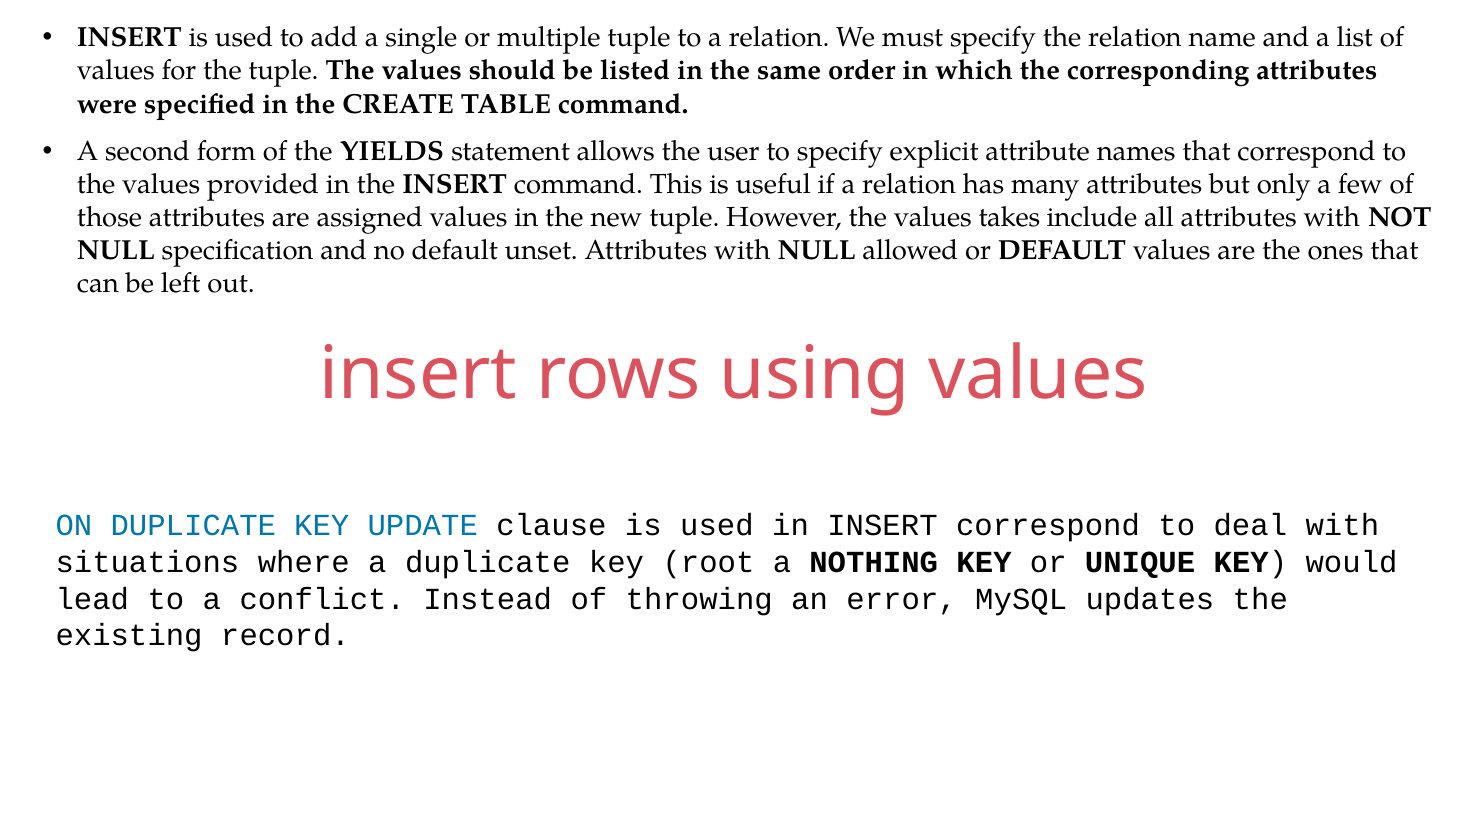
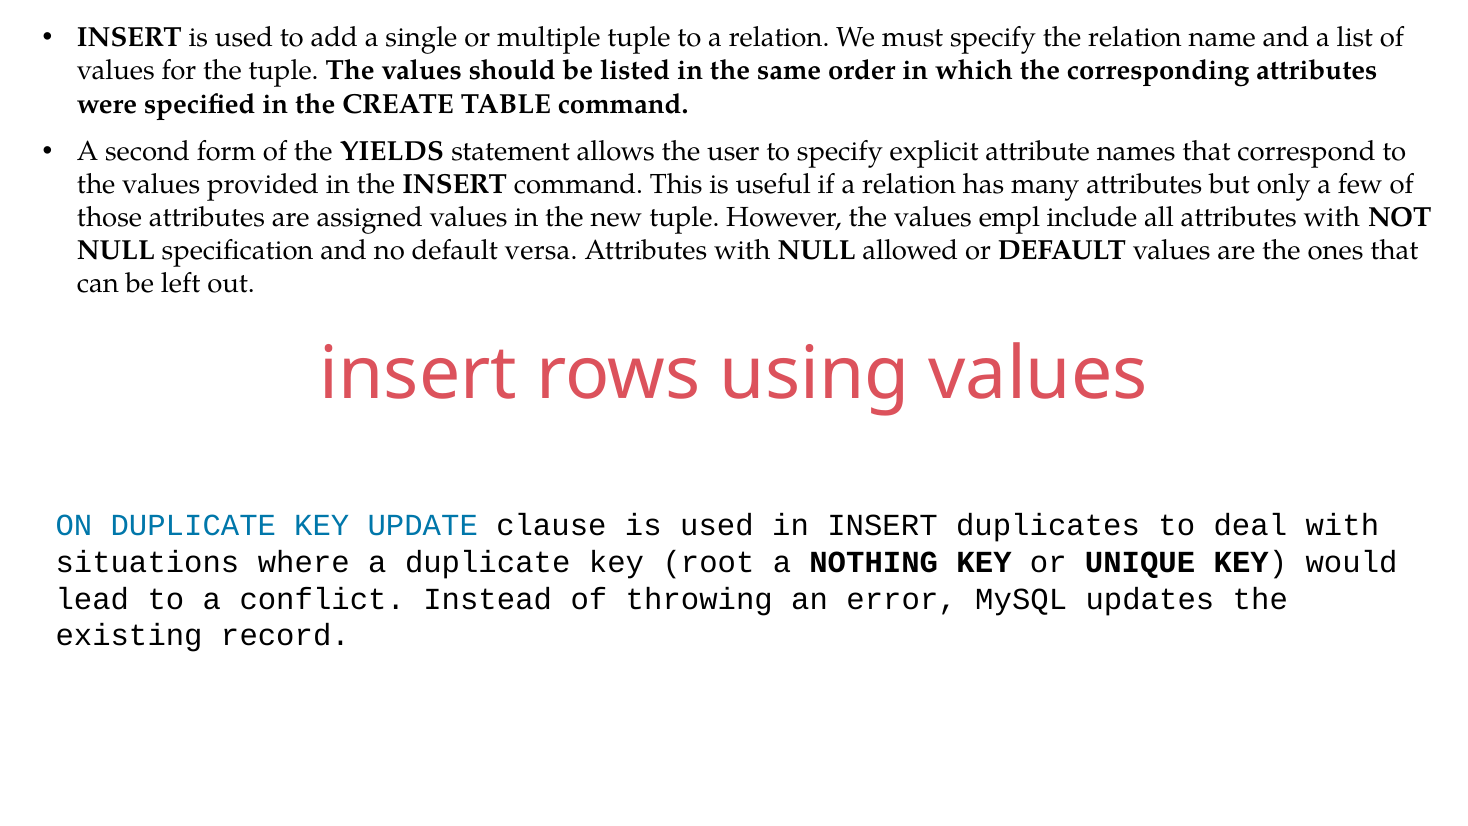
takes: takes -> empl (1009, 218)
unset: unset -> versa (541, 251)
INSERT correspond: correspond -> duplicates (1048, 525)
